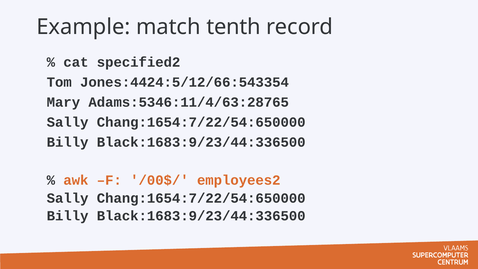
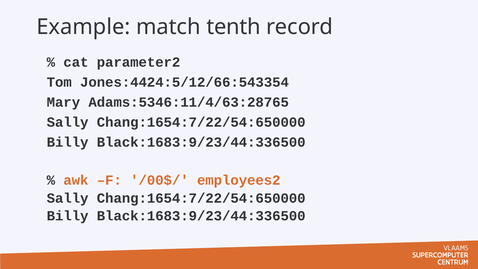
specified2: specified2 -> parameter2 (139, 62)
